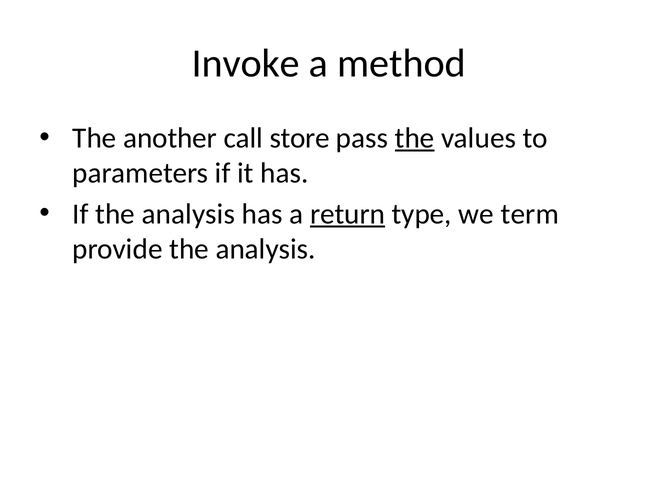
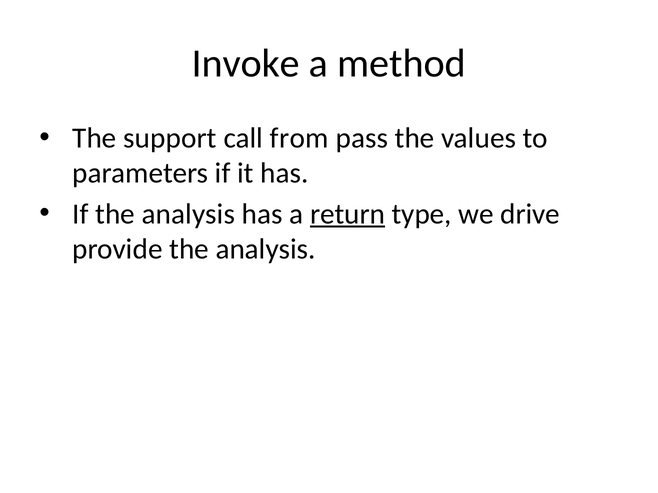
another: another -> support (170, 138)
store: store -> from (299, 138)
the underline: present -> none (415, 138)
term: term -> drive (530, 214)
